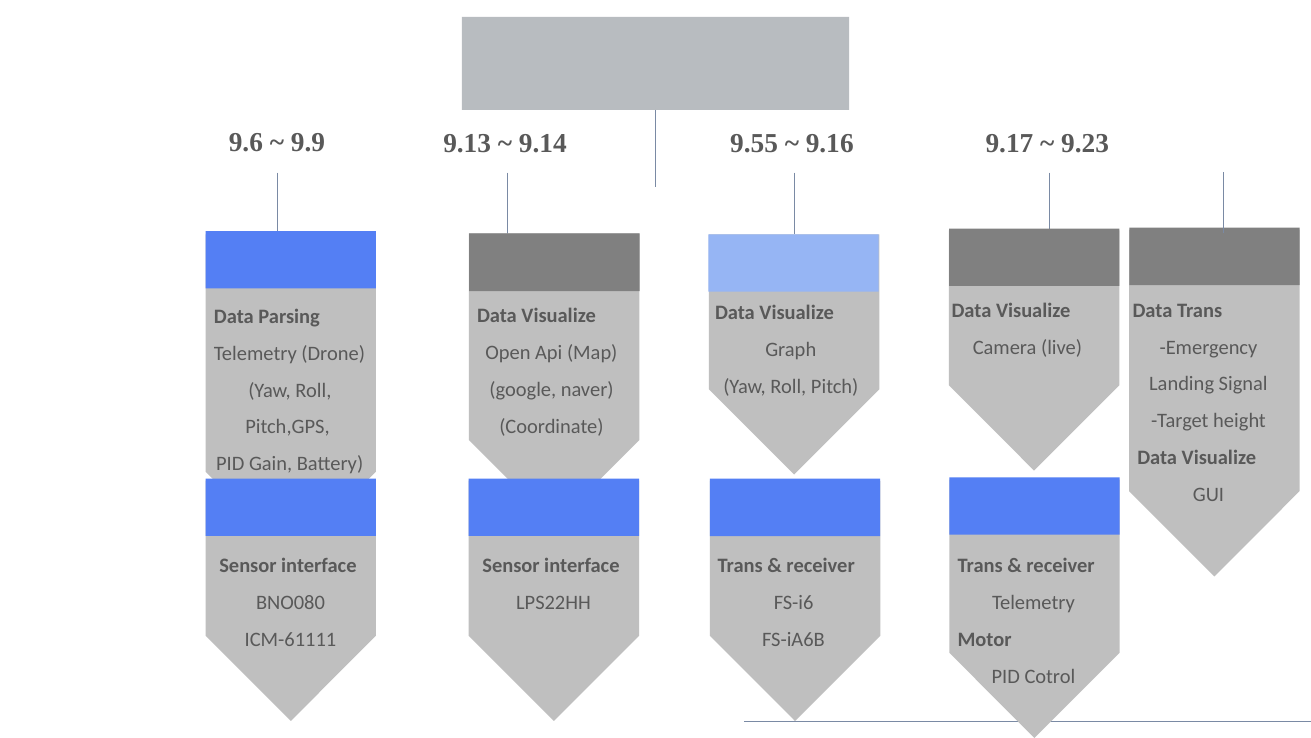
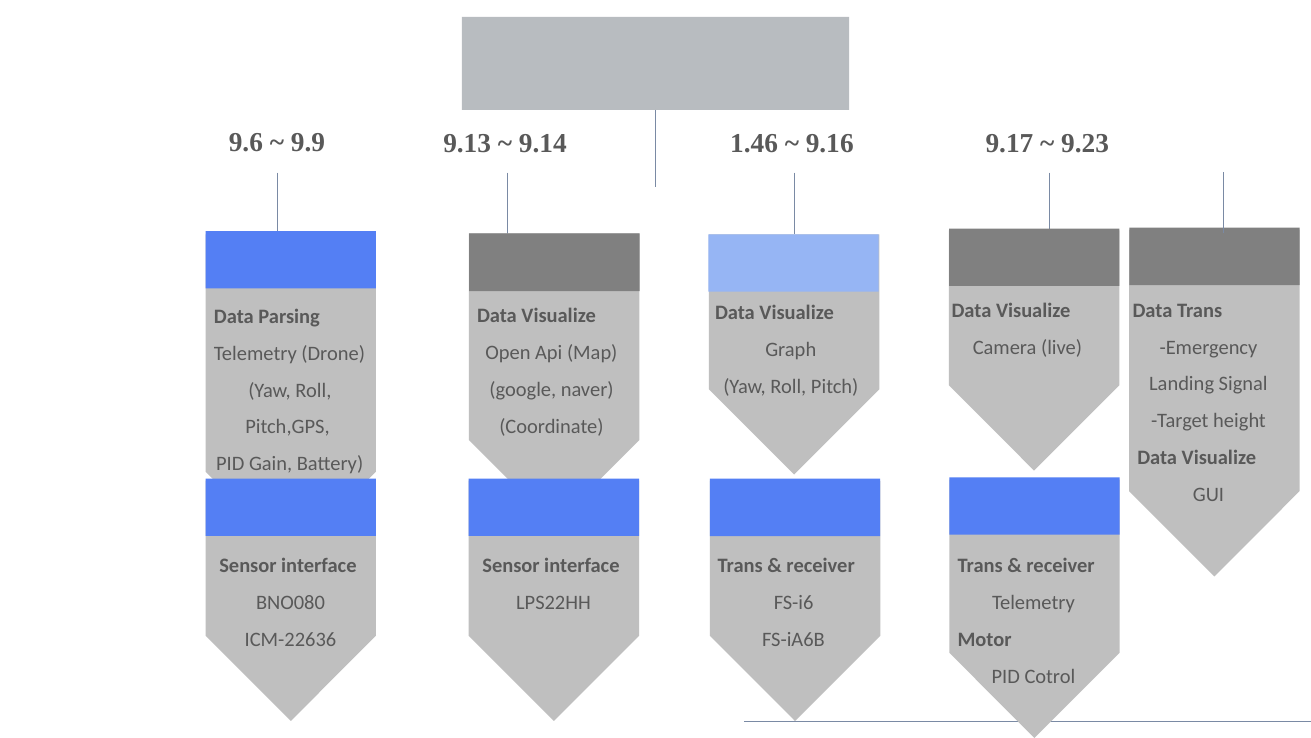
9.55: 9.55 -> 1.46 (754, 143)
ICM-61111: ICM-61111 -> ICM-22636 (290, 639)
